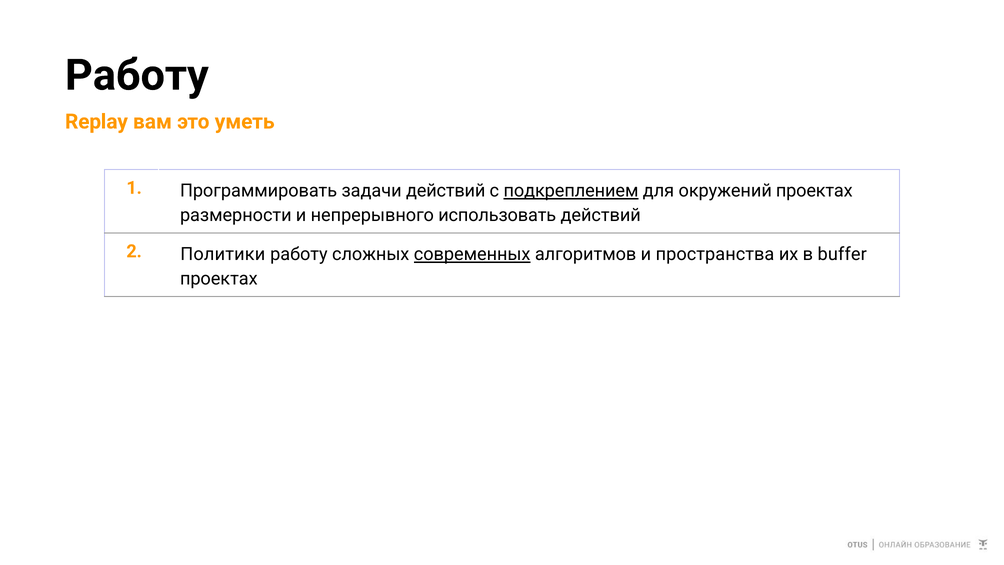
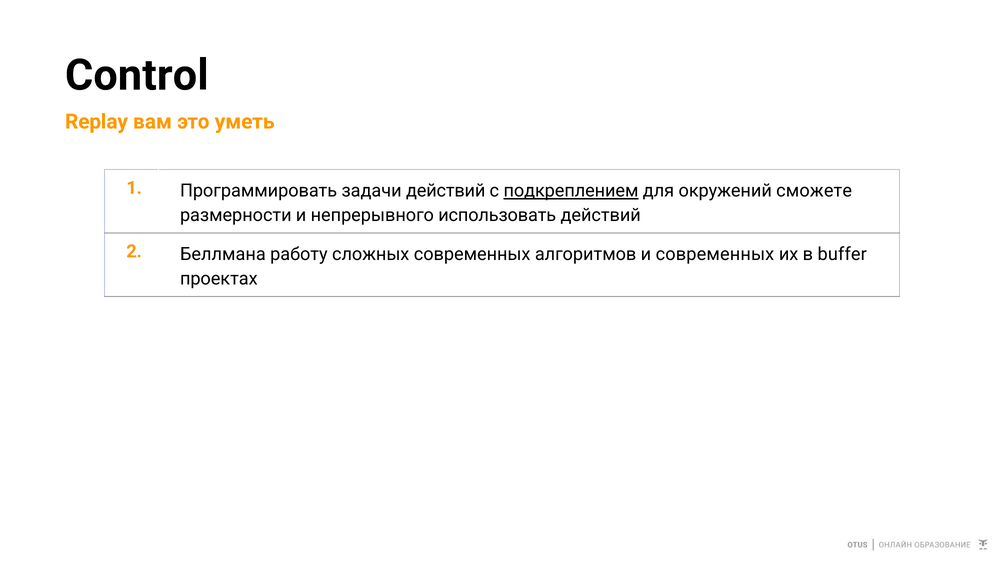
Работу: Работу -> Control (137, 75)
окружений проектах: проектах -> сможете (814, 191)
Политики: Политики -> Беллмана (223, 254)
современных underline: present -> none (472, 254)
и пространства: пространства -> современных (715, 254)
